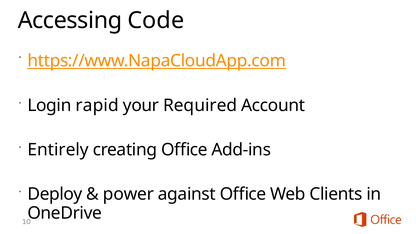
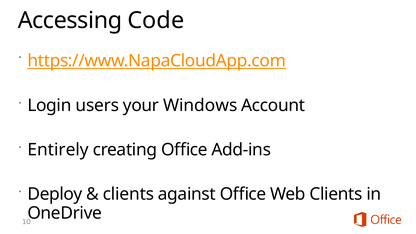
rapid: rapid -> users (97, 106)
Required: Required -> Windows (200, 106)
power: power -> clients (128, 194)
